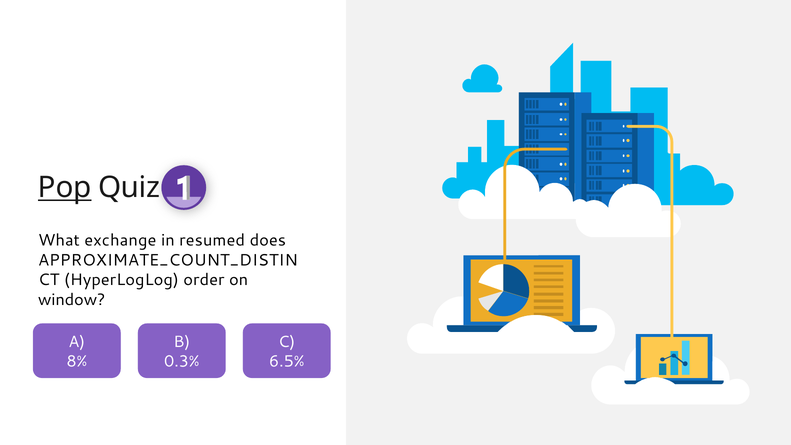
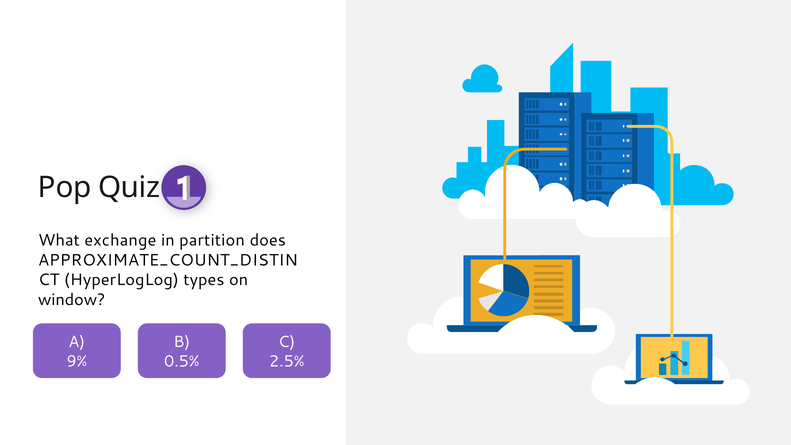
Pop underline: present -> none (65, 188)
resumed: resumed -> partition (212, 240)
order: order -> types (204, 280)
8%: 8% -> 9% (77, 361)
0.3%: 0.3% -> 0.5% (182, 361)
6.5%: 6.5% -> 2.5% (287, 361)
